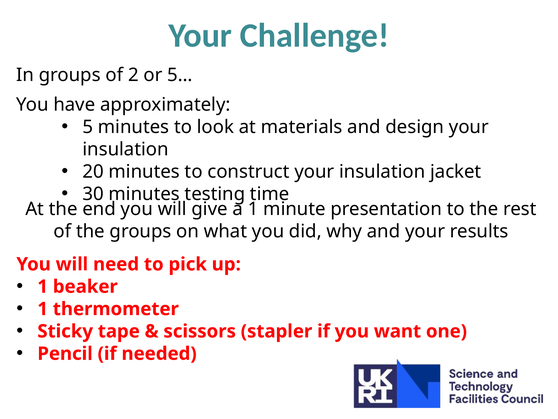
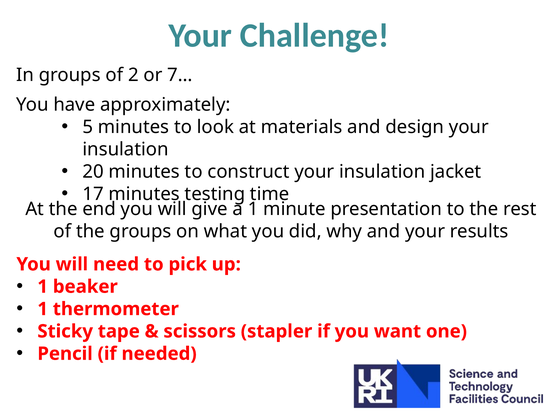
5…: 5… -> 7… (180, 75)
30: 30 -> 17 (93, 194)
